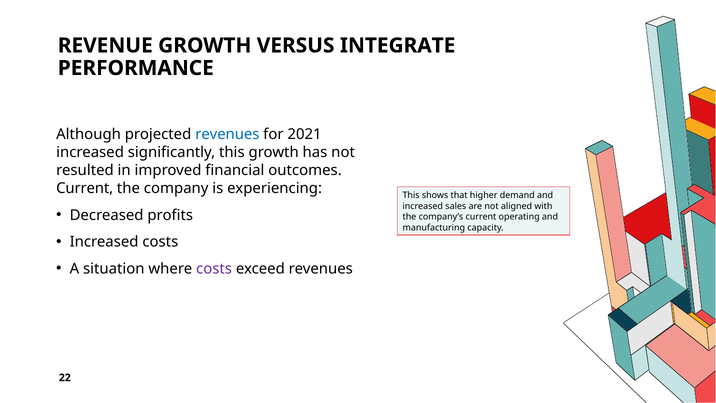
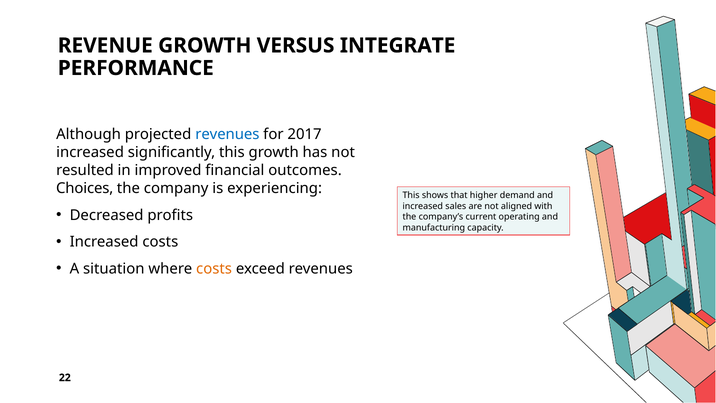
2021: 2021 -> 2017 (305, 134)
Current: Current -> Choices (85, 188)
costs colour: purple -> orange (214, 269)
